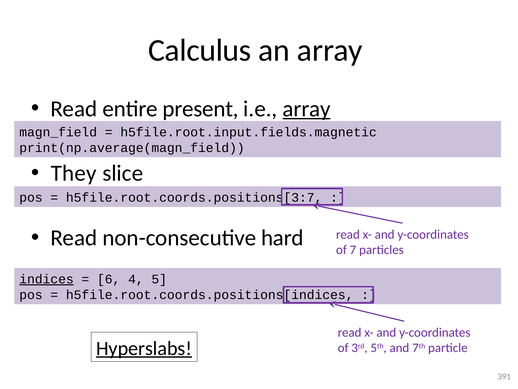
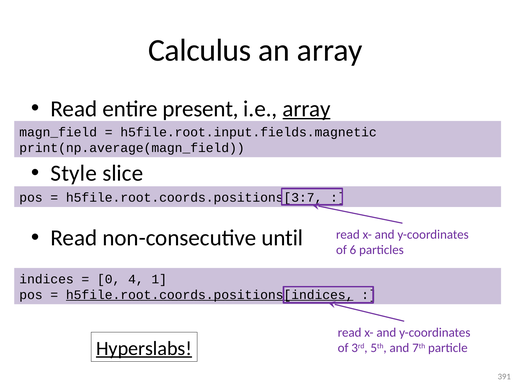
They: They -> Style (74, 173)
hard: hard -> until (282, 238)
7: 7 -> 6 (353, 250)
indices underline: present -> none (47, 279)
6: 6 -> 0 (109, 279)
5: 5 -> 1 (159, 279)
h5file.root.coords.positions[indices underline: none -> present (210, 294)
